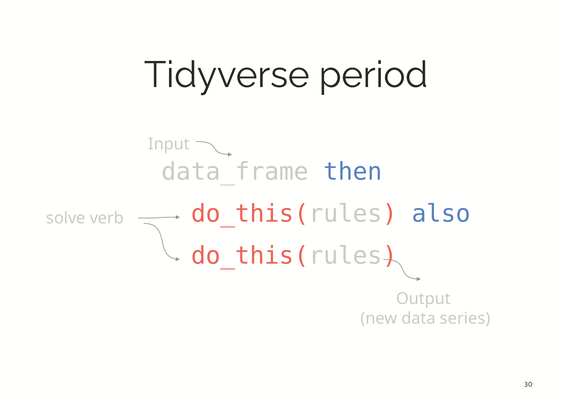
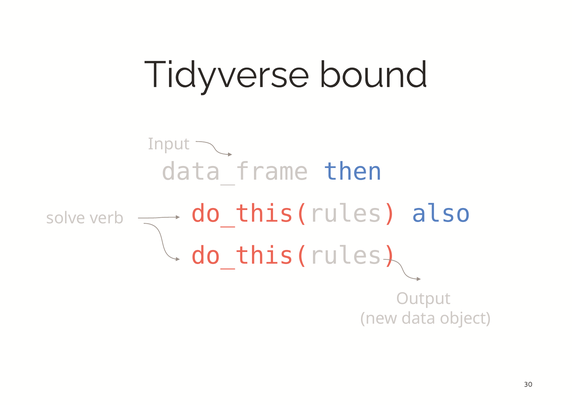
period: period -> bound (374, 75)
series: series -> object (465, 318)
